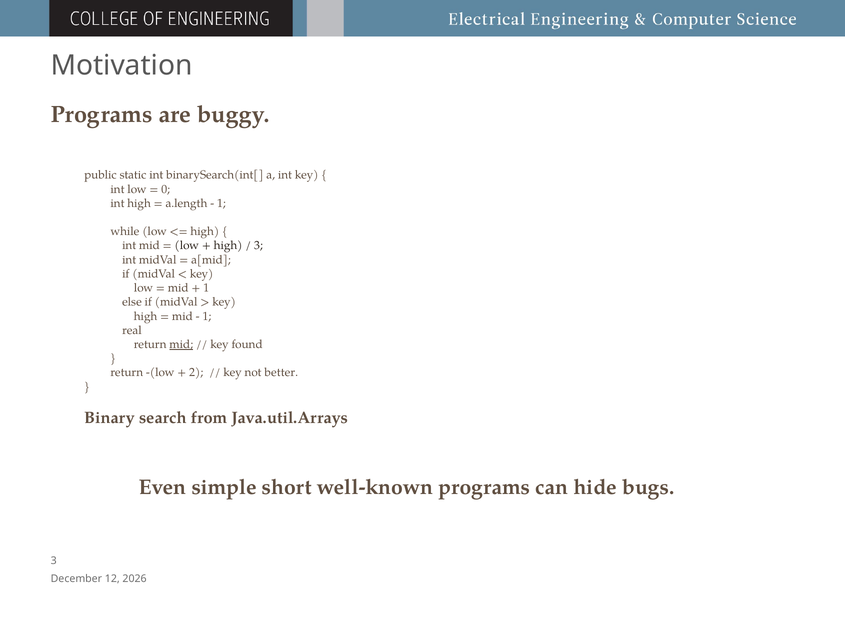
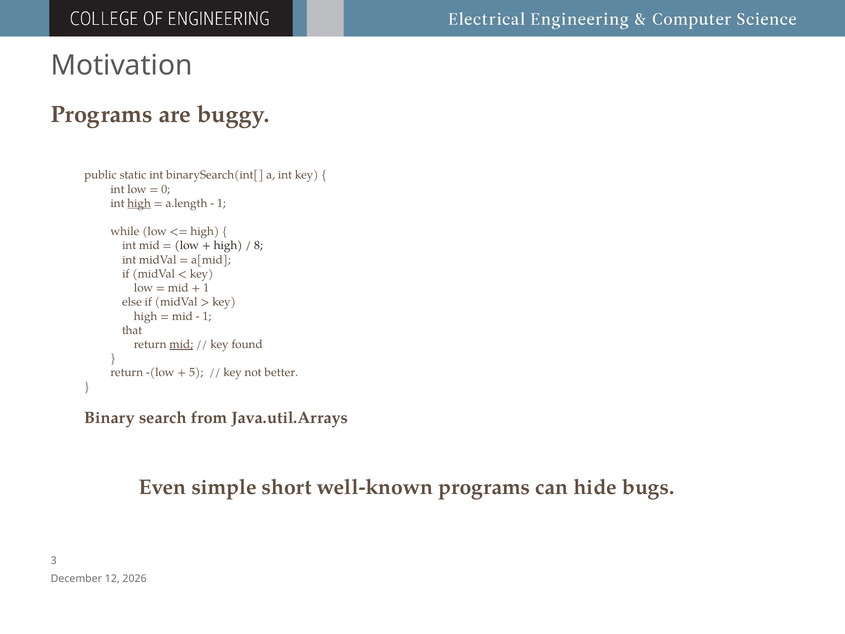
high underline: none -> present (139, 203)
3: 3 -> 8 (258, 245)
real: real -> that (132, 330)
2: 2 -> 5 (196, 372)
